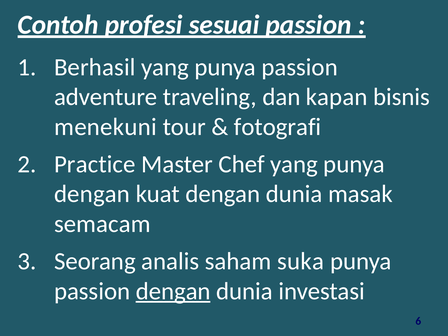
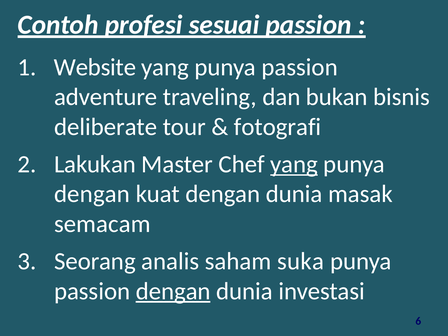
Berhasil: Berhasil -> Website (95, 67)
kapan: kapan -> bukan (337, 97)
menekuni: menekuni -> deliberate (106, 127)
Practice: Practice -> Lakukan (95, 164)
yang underline: none -> present (294, 164)
